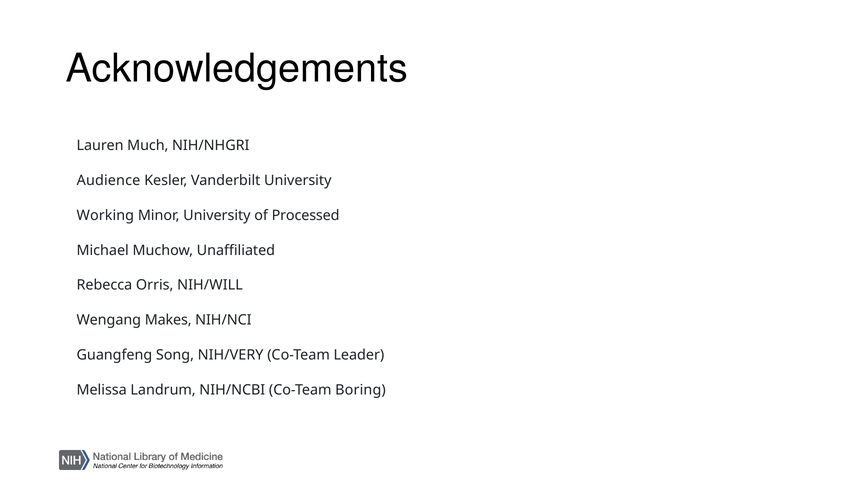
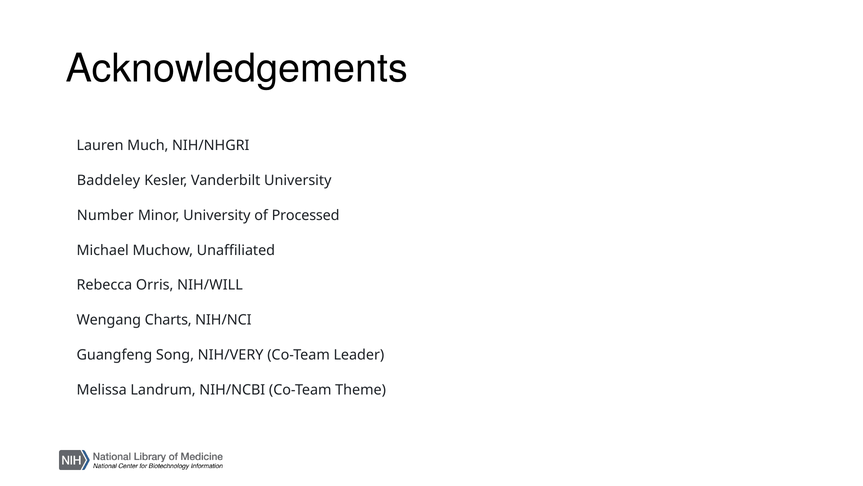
Audience: Audience -> Baddeley (108, 180)
Working: Working -> Number (105, 215)
Makes: Makes -> Charts (168, 320)
Boring: Boring -> Theme (361, 389)
